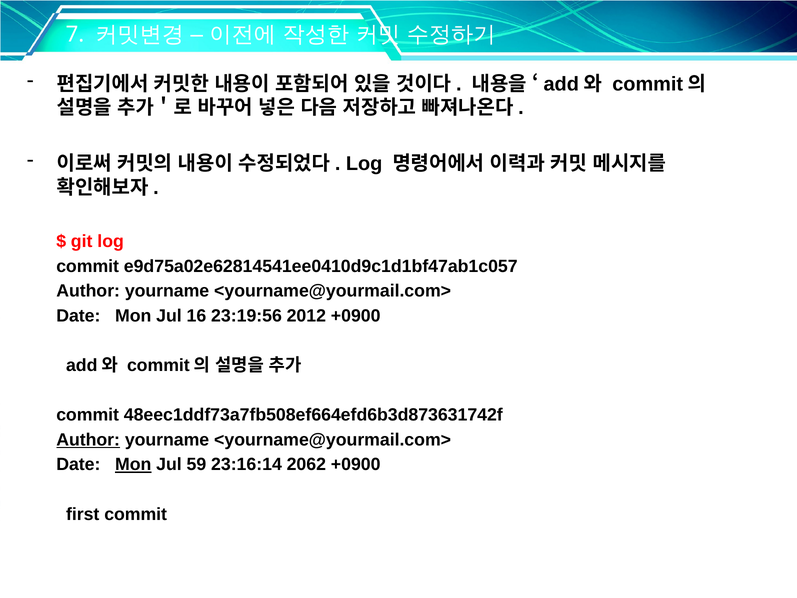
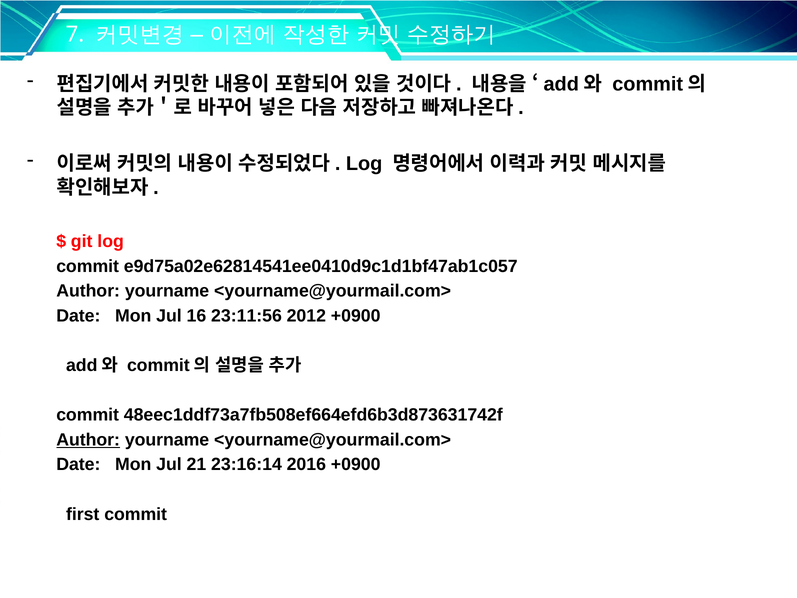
23:19:56: 23:19:56 -> 23:11:56 (247, 316)
Mon underline: present -> none (133, 464)
59: 59 -> 21 (196, 464)
2062: 2062 -> 2016 (306, 464)
